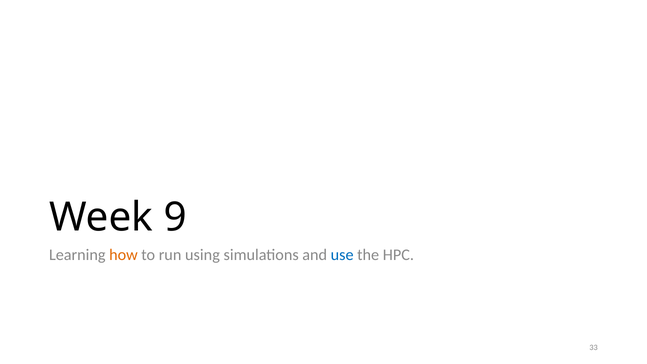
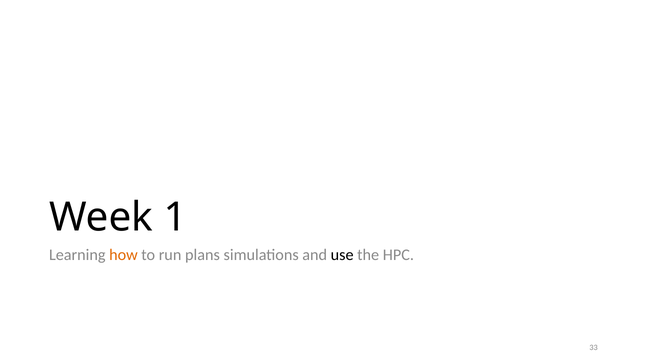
9: 9 -> 1 (175, 218)
using: using -> plans (202, 255)
use colour: blue -> black (342, 255)
